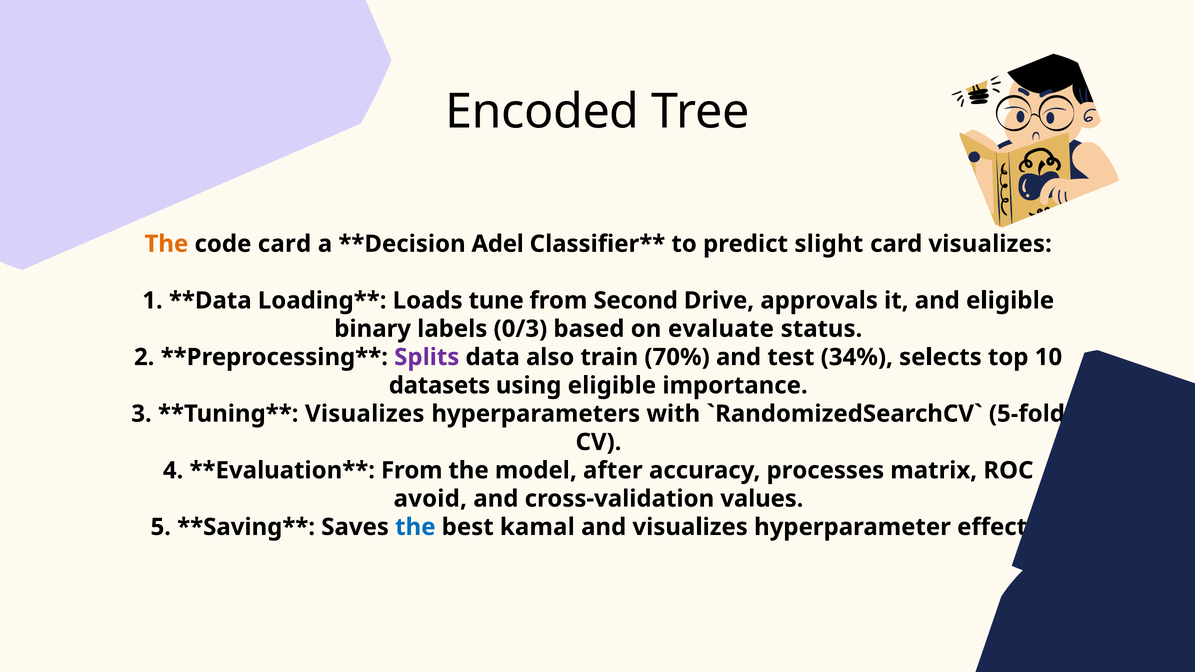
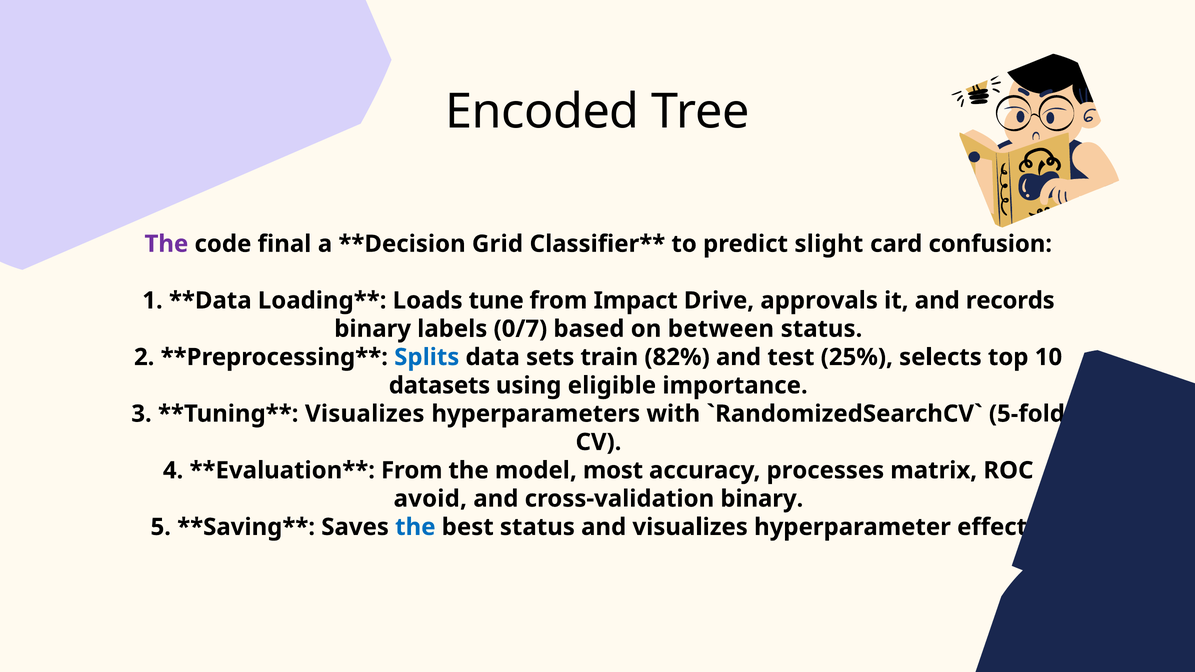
The colour: orange -> purple (166, 244)
code card: card -> final (285, 244)
Adel: Adel -> Grid (498, 244)
card visualizes: visualizes -> confusion (990, 244)
Second: Second -> Impact (636, 301)
and eligible: eligible -> records (1010, 301)
0/3: 0/3 -> 0/7 (520, 329)
evaluate: evaluate -> between (721, 329)
Splits colour: purple -> blue (427, 357)
also: also -> sets (550, 357)
70%: 70% -> 82% (677, 357)
34%: 34% -> 25% (857, 357)
after: after -> most (613, 471)
cross-validation values: values -> binary (762, 499)
best kamal: kamal -> status (537, 527)
